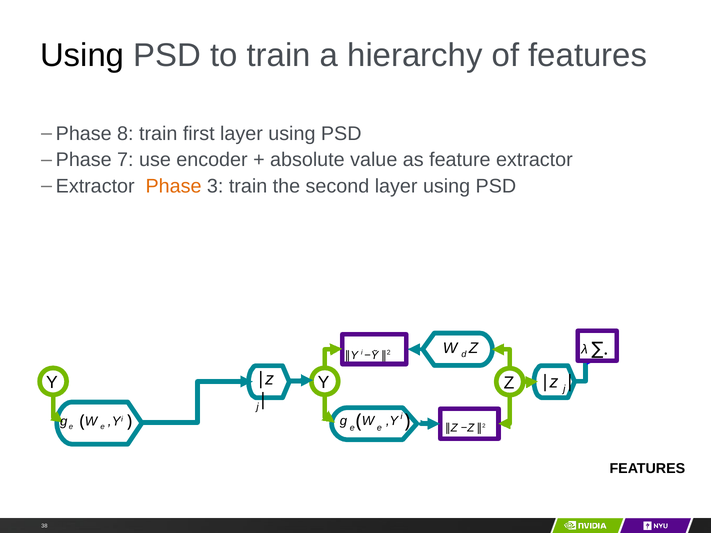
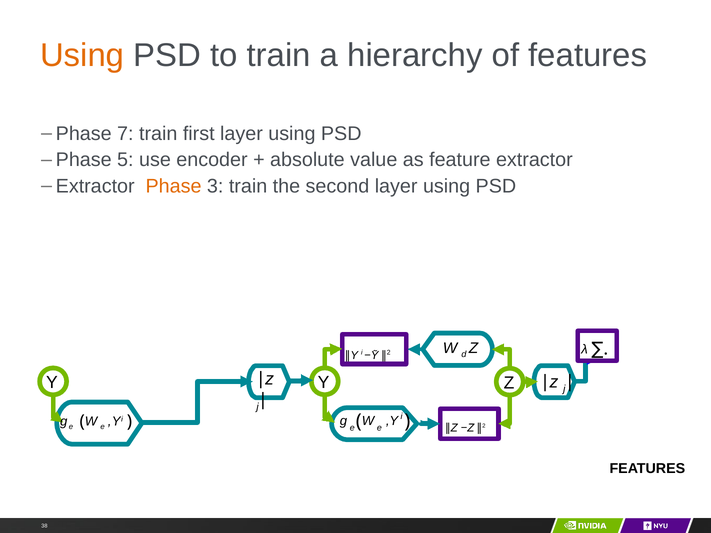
Using colour: black -> orange (82, 55)
8: 8 -> 7 (125, 134)
7: 7 -> 5 (125, 160)
